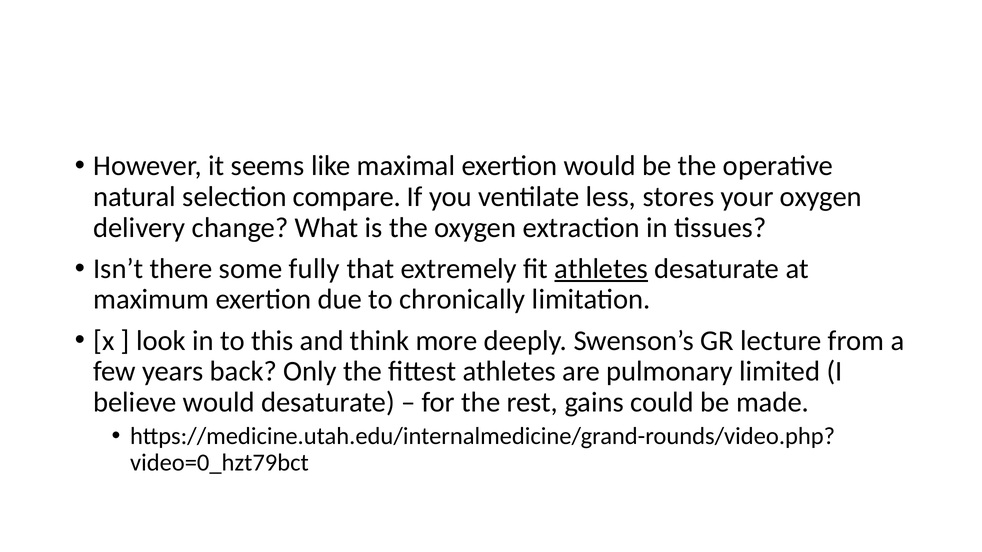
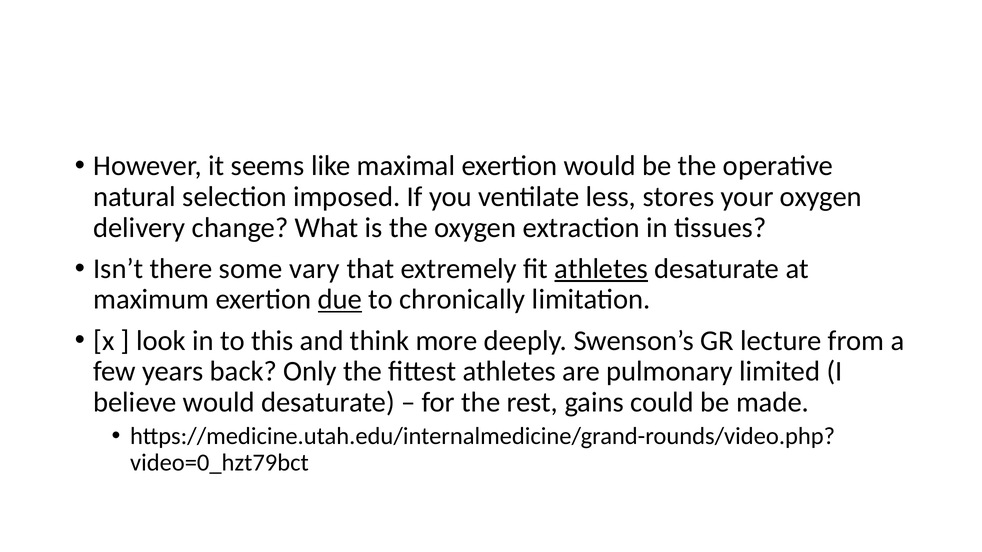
compare: compare -> imposed (347, 197)
fully: fully -> vary (314, 269)
due underline: none -> present (340, 300)
